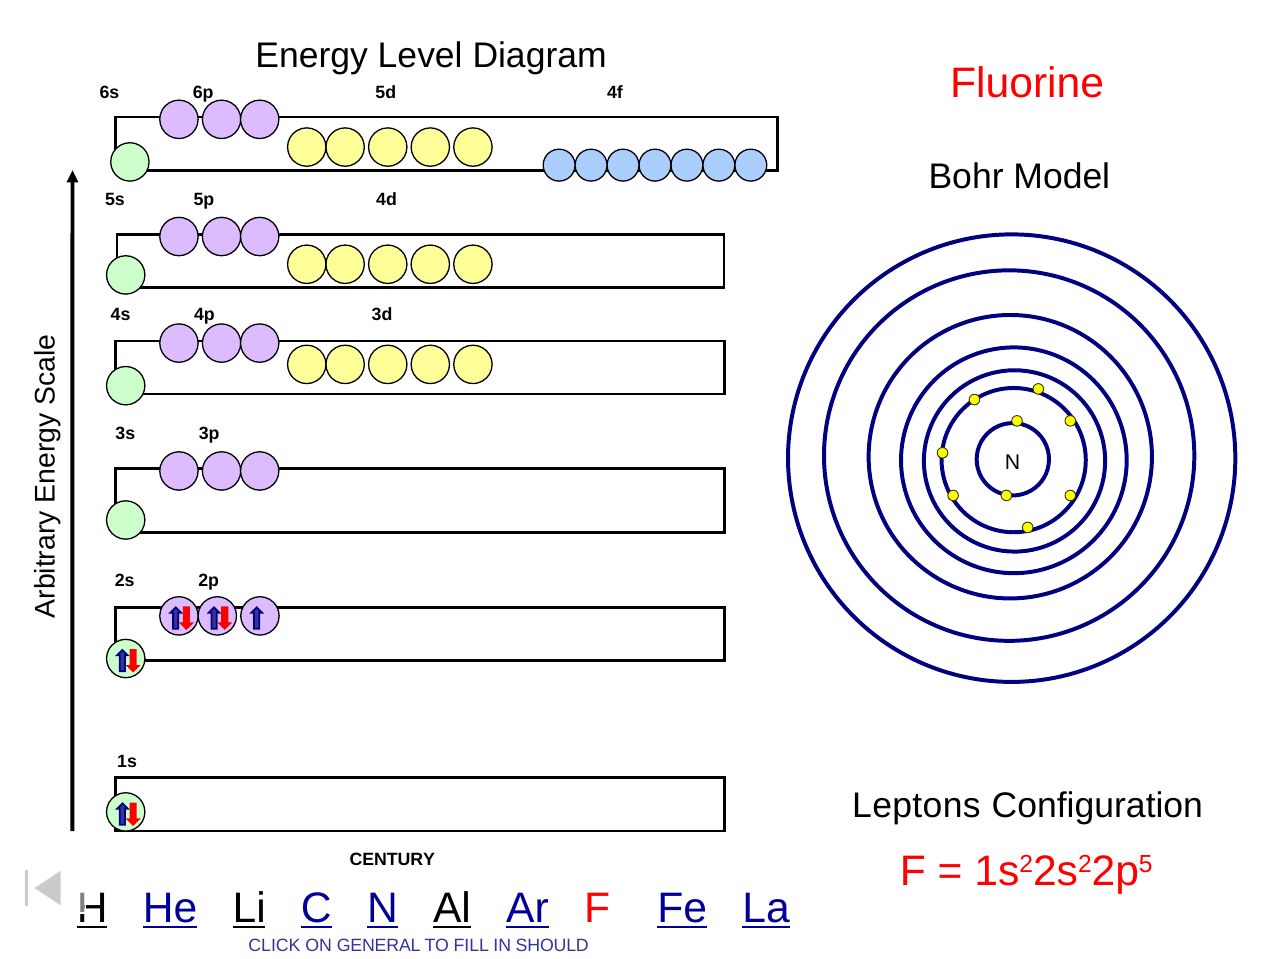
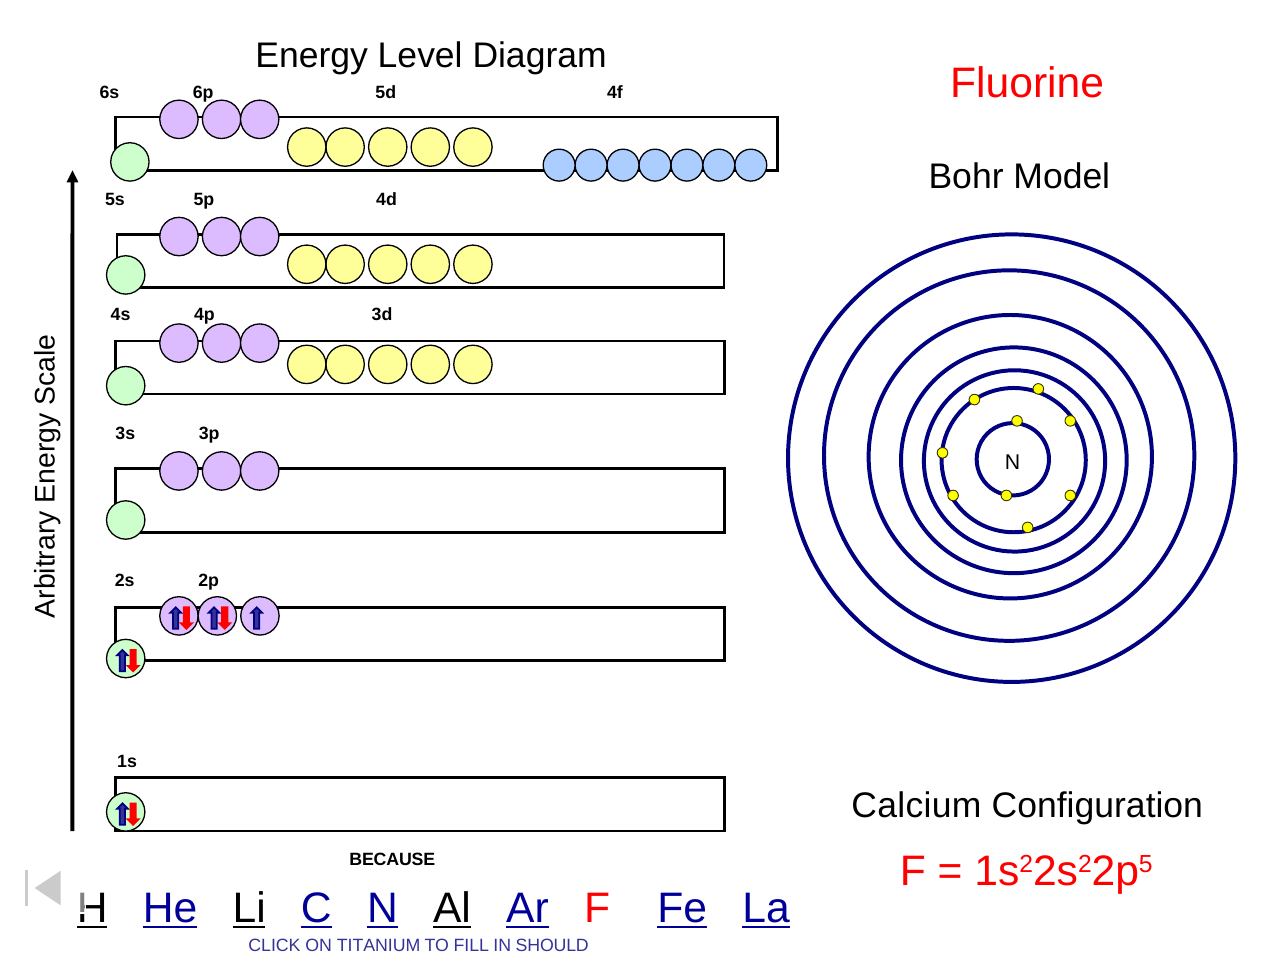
Leptons: Leptons -> Calcium (916, 805)
CENTURY: CENTURY -> BECAUSE (392, 860)
GENERAL: GENERAL -> TITANIUM (379, 945)
